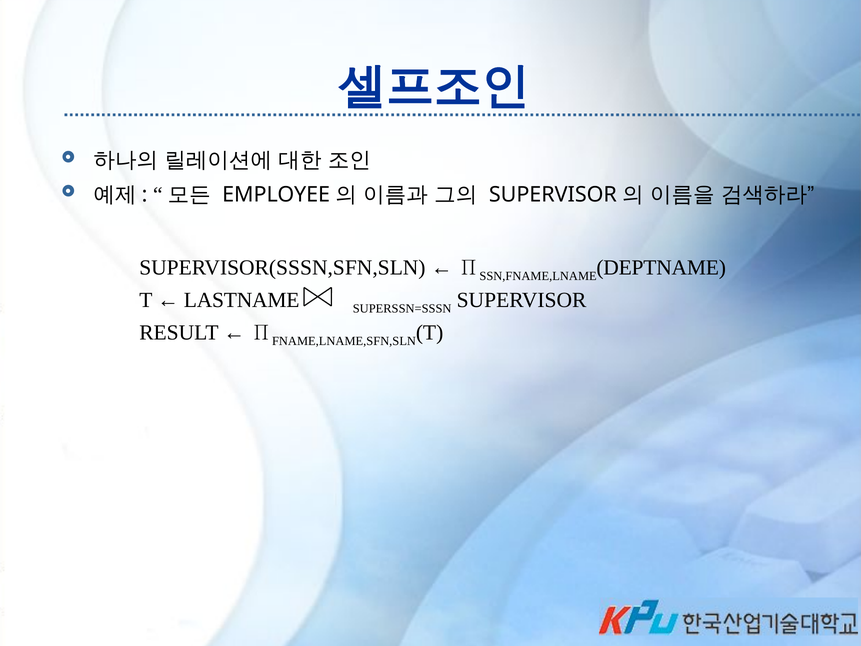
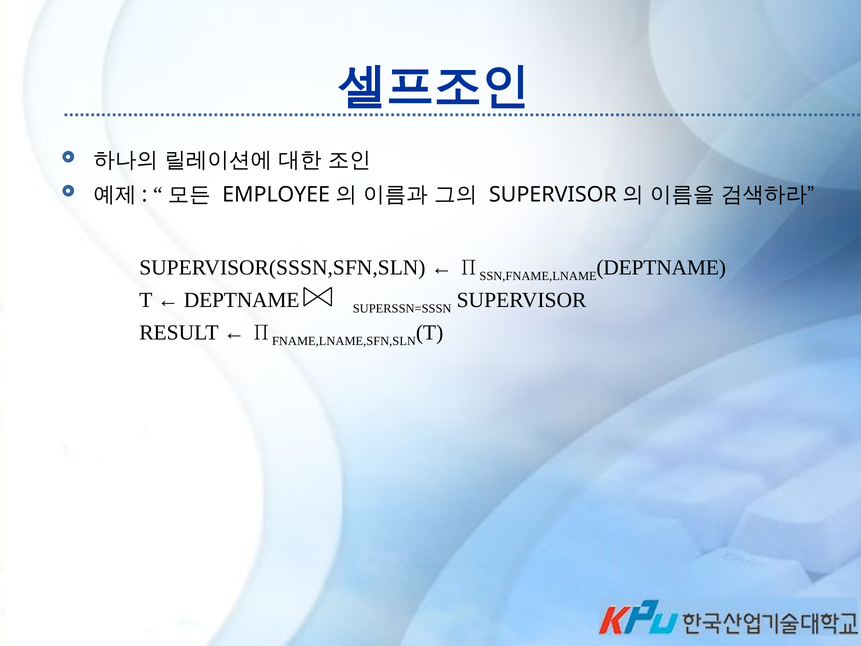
LASTNAME: LASTNAME -> DEPTNAME (242, 300)
